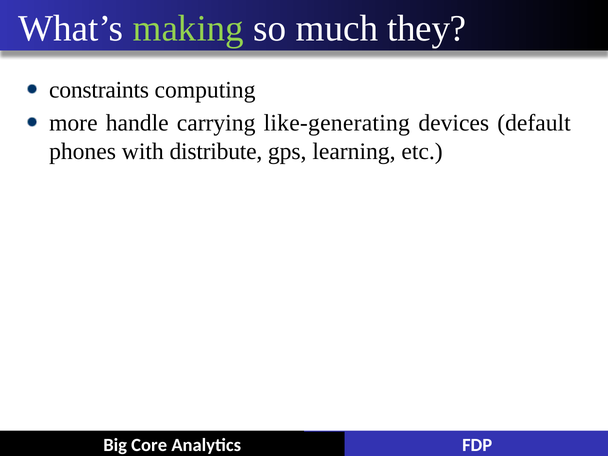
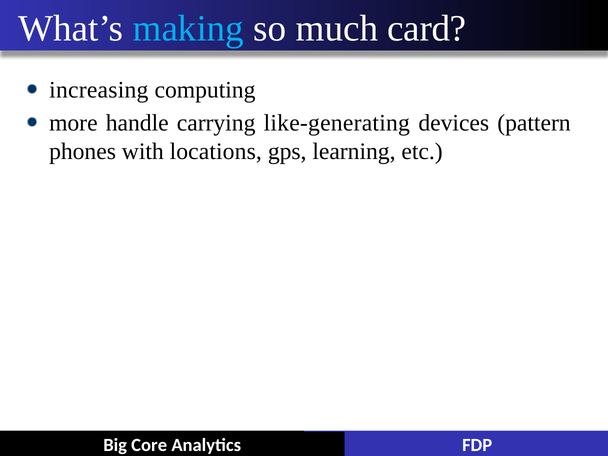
making colour: light green -> light blue (188, 29)
they: they -> card (427, 29)
constraints: constraints -> increasing (99, 90)
default: default -> pattern (534, 123)
distribute: distribute -> locations (216, 151)
